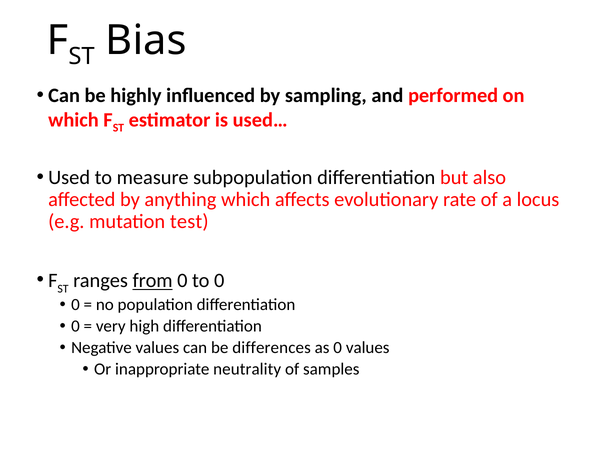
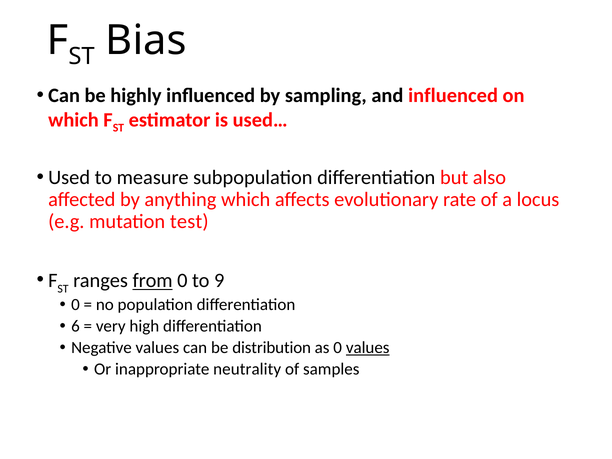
and performed: performed -> influenced (453, 96)
to 0: 0 -> 9 (219, 281)
0: 0 -> 6 (75, 326)
differences: differences -> distribution (272, 348)
values underline: none -> present (368, 348)
